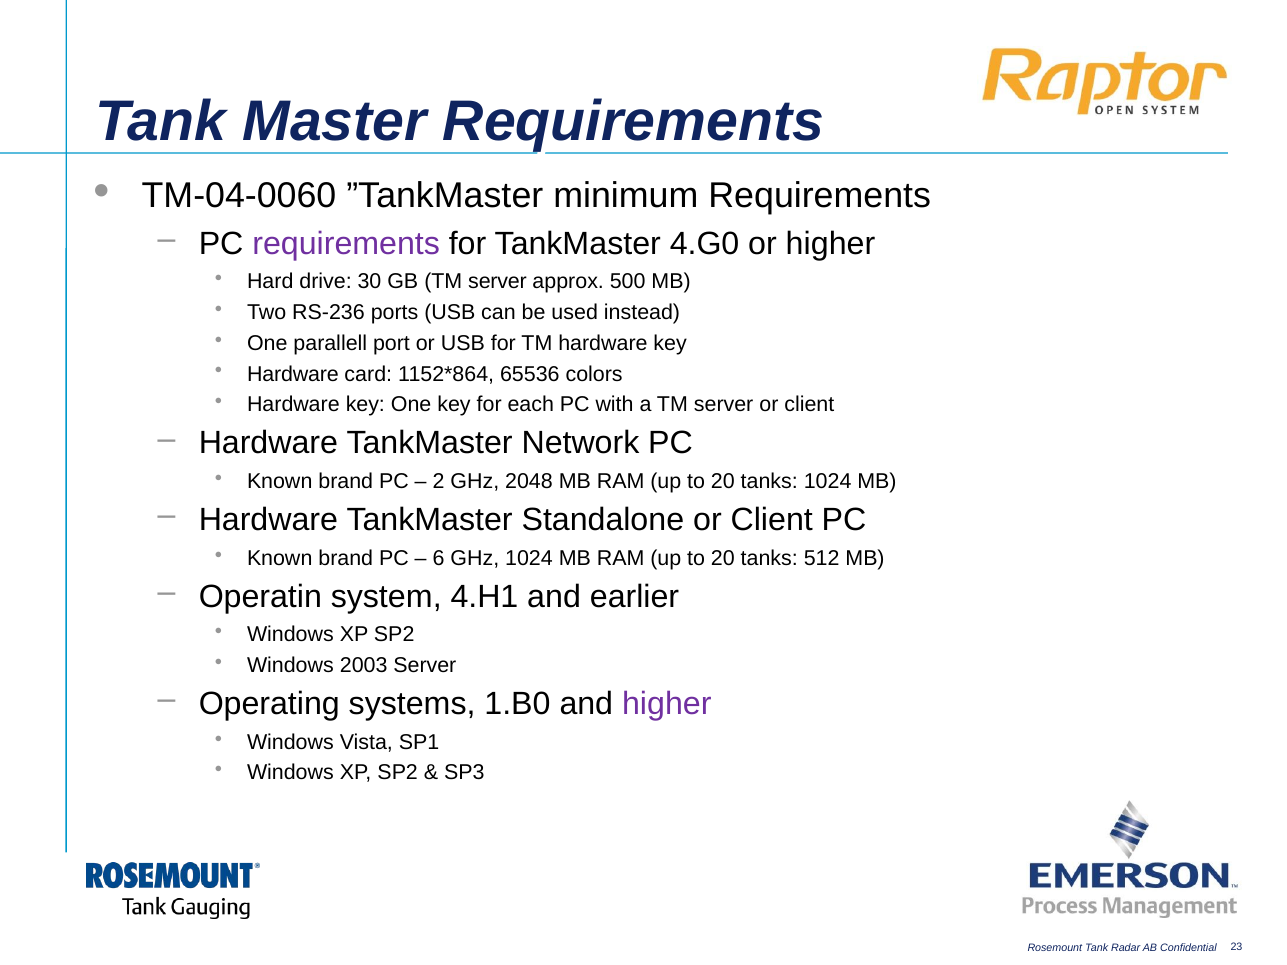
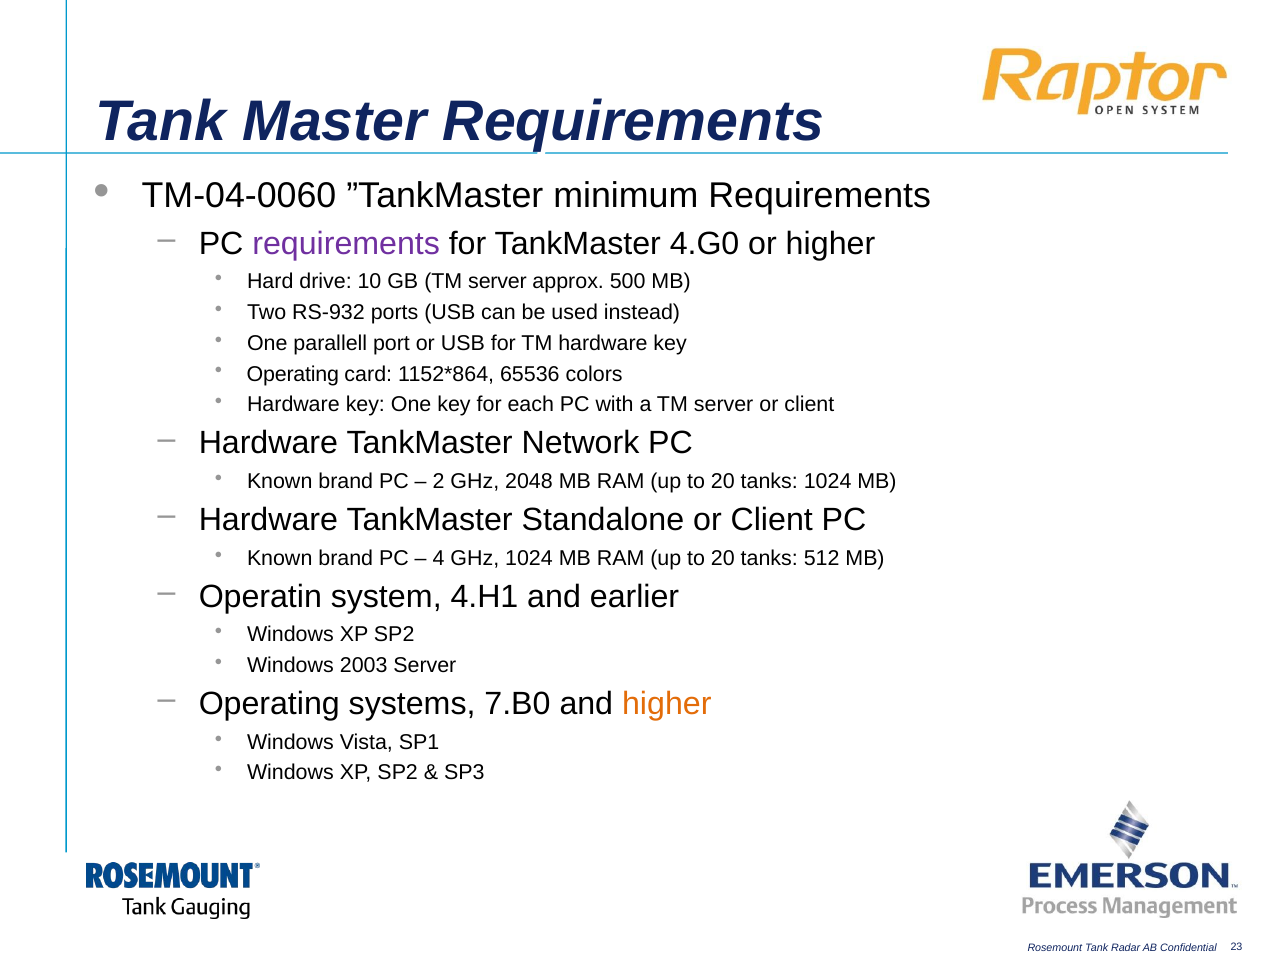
30: 30 -> 10 (369, 282)
RS-236: RS-236 -> RS-932 (328, 313)
Hardware: Hardware -> Operating (293, 374)
6: 6 -> 4 (439, 558)
1.B0: 1.B0 -> 7.B0 (517, 704)
higher colour: purple -> orange (667, 704)
